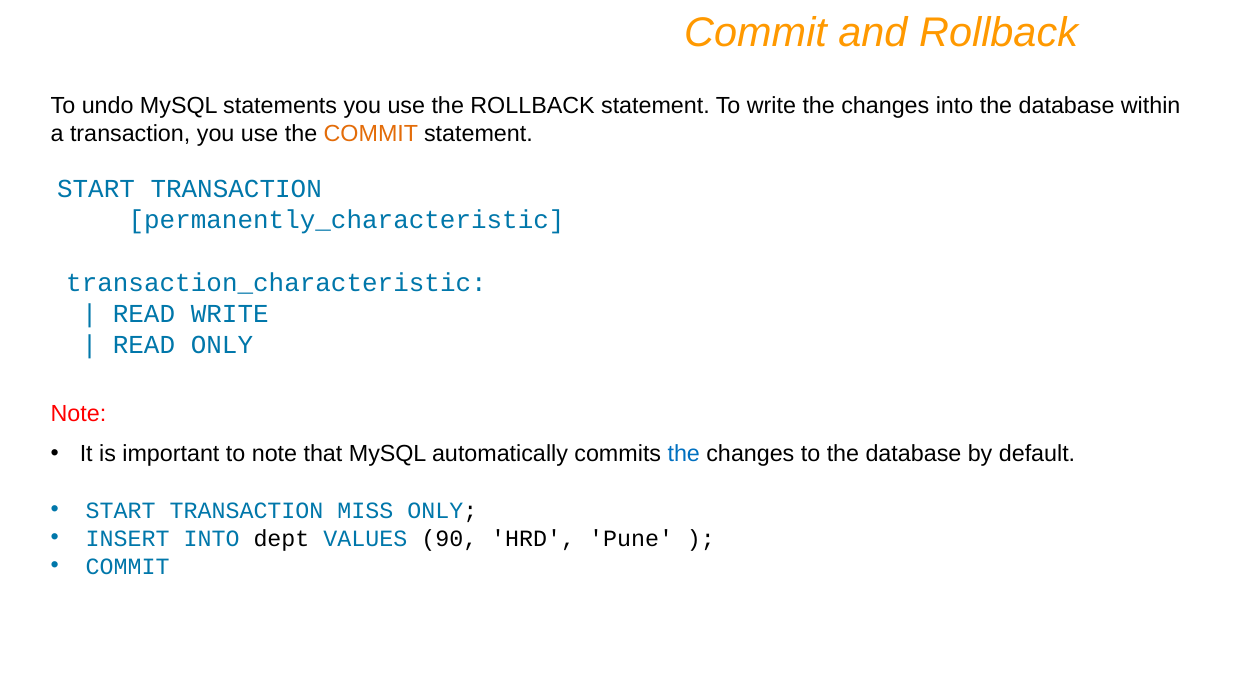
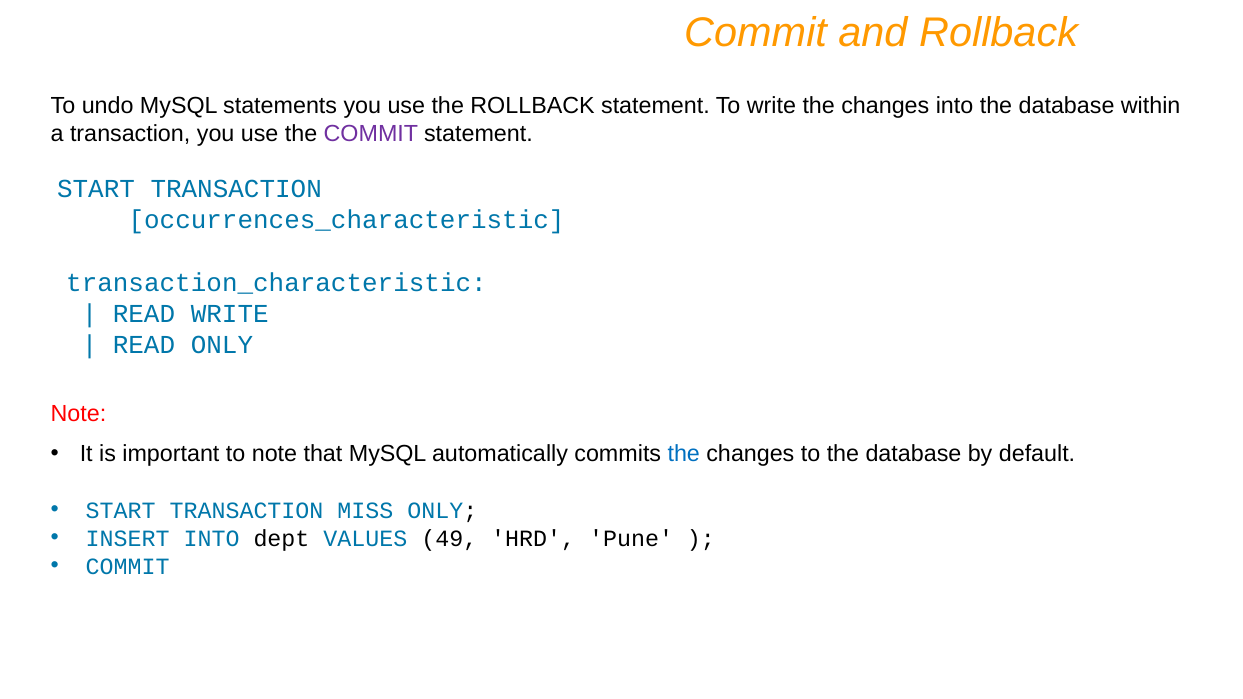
COMMIT colour: orange -> purple (371, 134)
permanently_characteristic: permanently_characteristic -> occurrences_characteristic (347, 220)
90: 90 -> 49 (449, 539)
